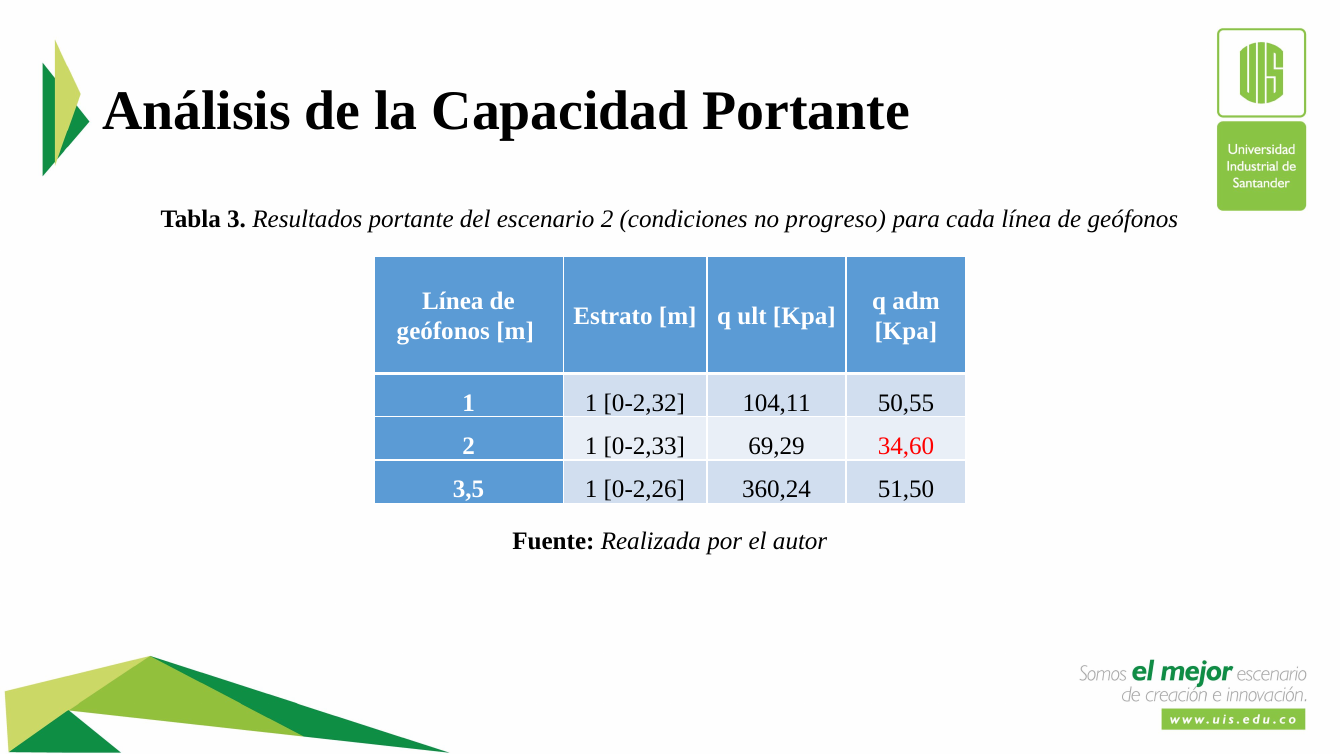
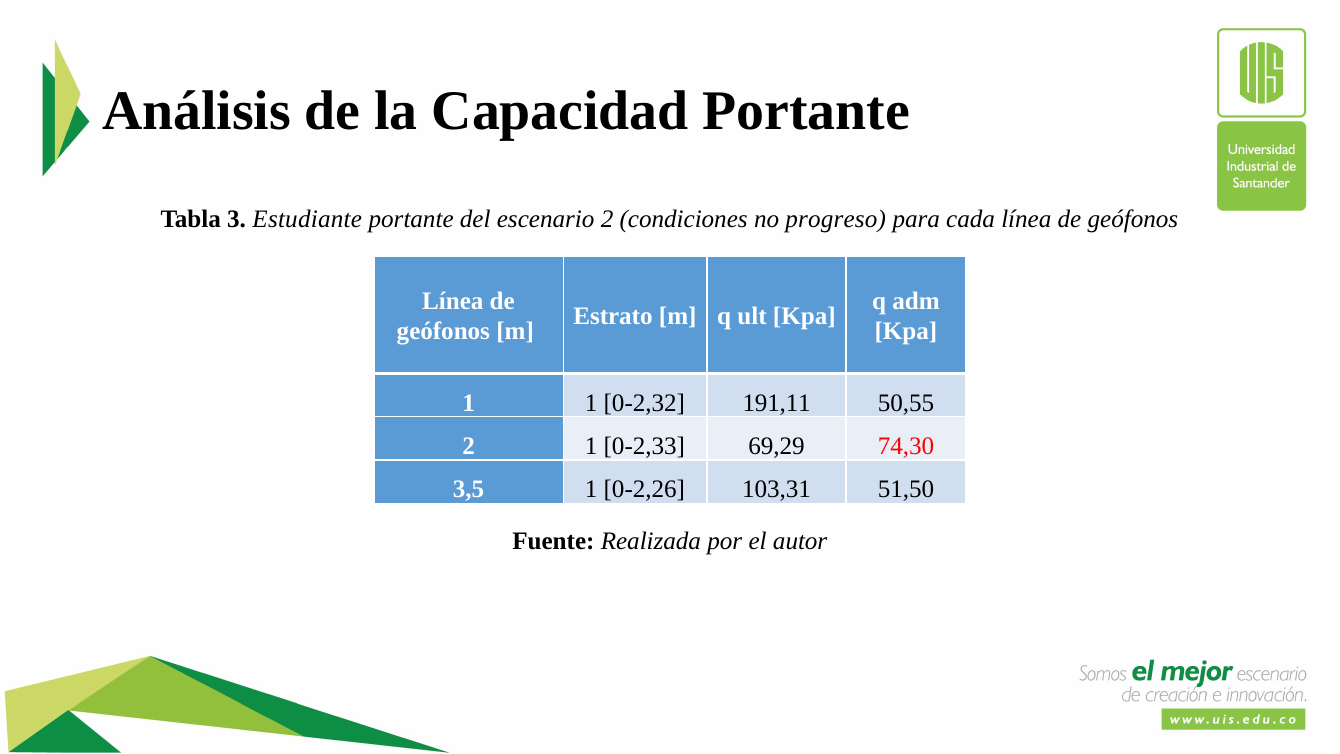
Resultados: Resultados -> Estudiante (307, 219)
104,11: 104,11 -> 191,11 (777, 403)
34,60: 34,60 -> 74,30 (906, 446)
360,24: 360,24 -> 103,31 (777, 489)
